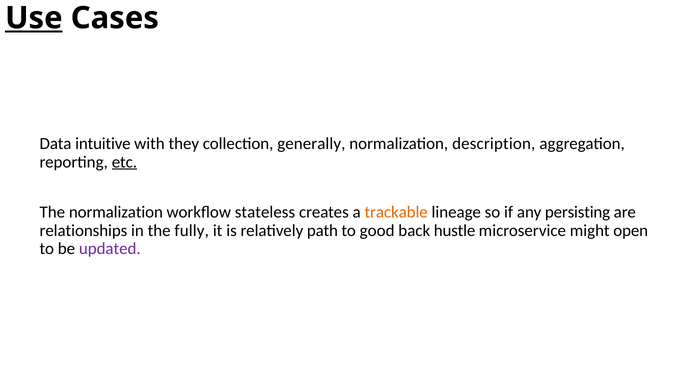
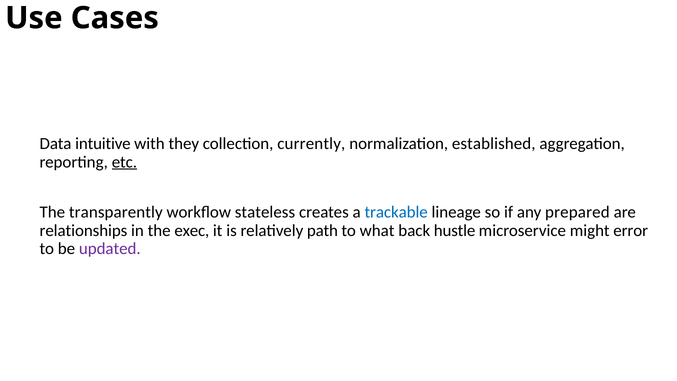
Use underline: present -> none (34, 18)
generally: generally -> currently (311, 144)
description: description -> established (494, 144)
The normalization: normalization -> transparently (116, 212)
trackable colour: orange -> blue (396, 212)
persisting: persisting -> prepared (577, 212)
fully: fully -> exec (192, 230)
good: good -> what (377, 230)
open: open -> error (631, 230)
